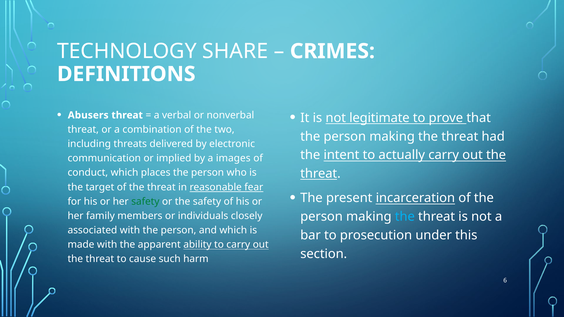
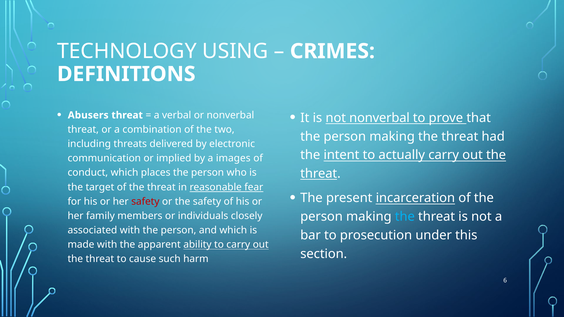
SHARE: SHARE -> USING (235, 51)
not legitimate: legitimate -> nonverbal (379, 118)
safety colour: green -> red (145, 202)
